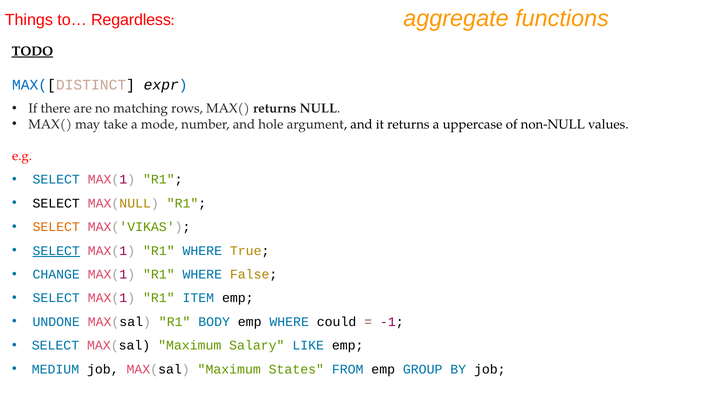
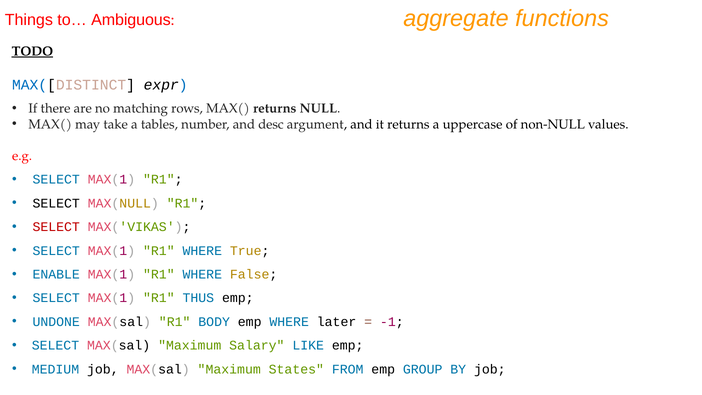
Regardless: Regardless -> Ambiguous (131, 20)
mode: mode -> tables (159, 124)
hole: hole -> desc (271, 124)
SELECT colour: orange -> red (56, 227)
SELECT underline: present -> none (56, 251)
CHANGE: CHANGE -> ENABLE (56, 274)
ITEM: ITEM -> THUS (198, 298)
could: could -> later (337, 322)
